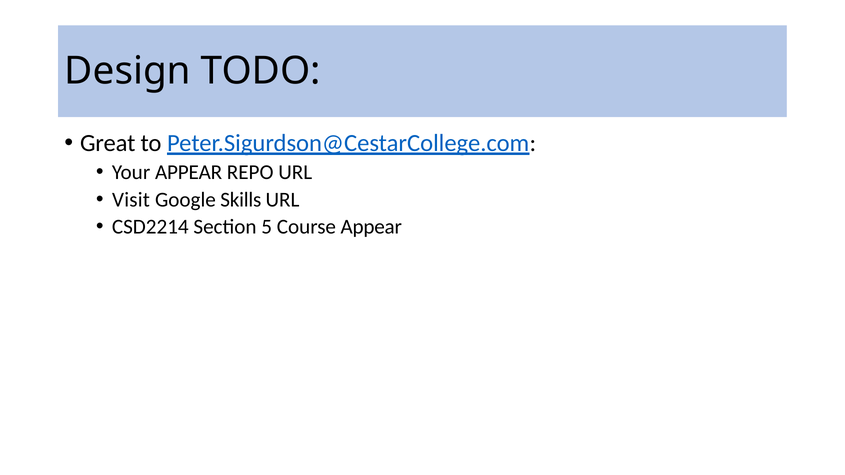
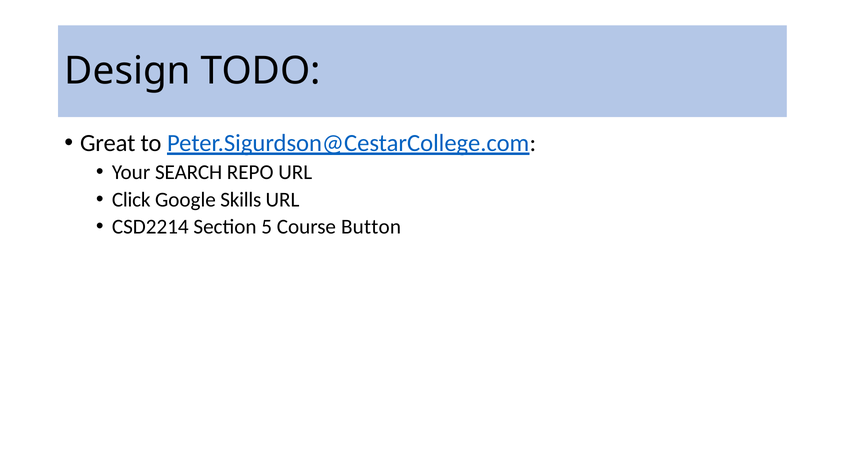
Your APPEAR: APPEAR -> SEARCH (189, 172)
Visit: Visit -> Click (131, 200)
Course Appear: Appear -> Button (371, 227)
